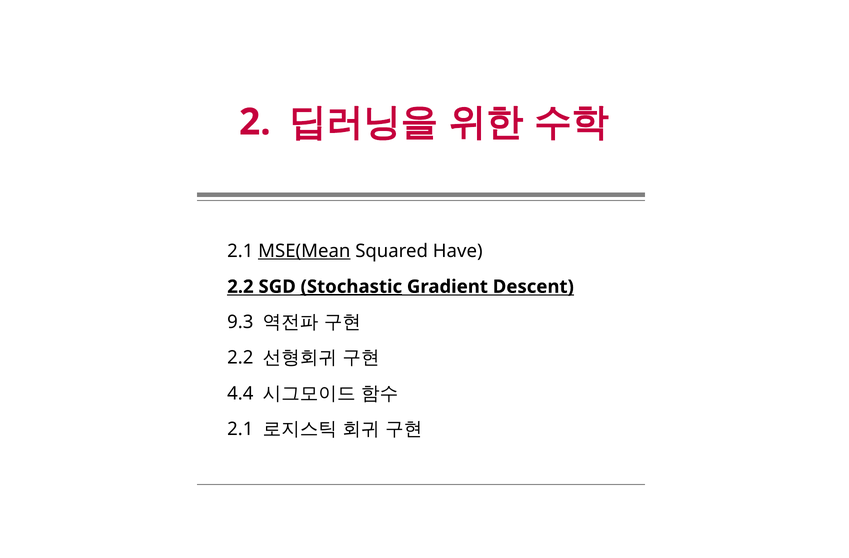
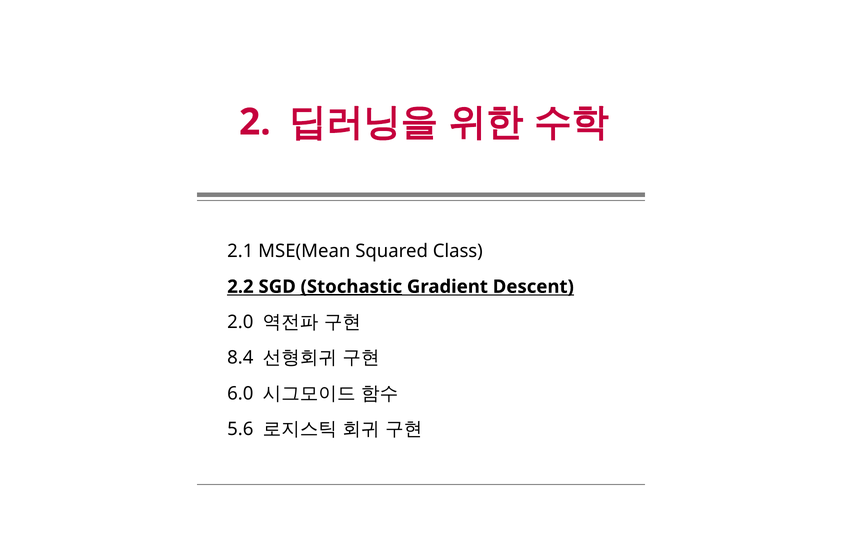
MSE(Mean underline: present -> none (304, 251)
Have: Have -> Class (458, 251)
9.3: 9.3 -> 2.0 (240, 322)
2.2: 2.2 -> 8.4 (240, 358)
4.4: 4.4 -> 6.0 (240, 393)
2.1: 2.1 -> 5.6 (240, 429)
